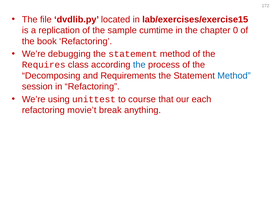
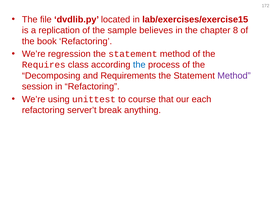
cumtime: cumtime -> believes (156, 30)
0: 0 -> 8 (235, 30)
debugging: debugging -> regression (69, 54)
Method colour: blue -> purple (234, 76)
movie’t: movie’t -> server’t (82, 110)
